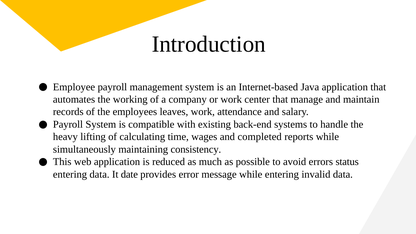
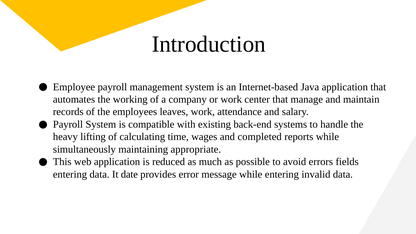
consistency: consistency -> appropriate (196, 149)
status: status -> fields (347, 162)
